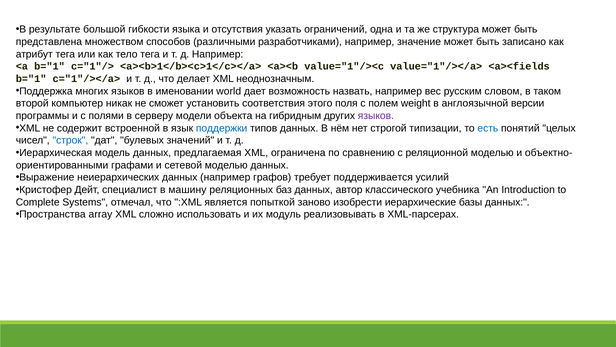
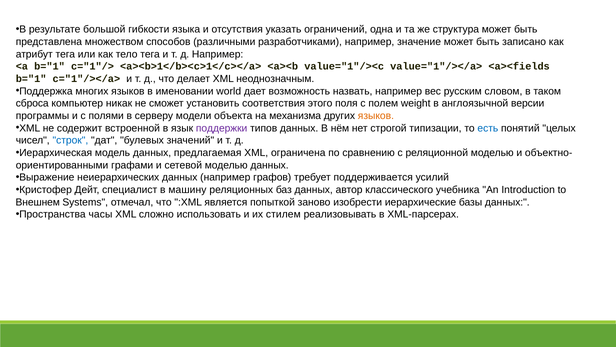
второй: второй -> сброса (32, 103)
гибридным: гибридным -> механизма (295, 116)
языков colour: purple -> orange (376, 116)
поддержки colour: blue -> purple (222, 128)
Complete: Complete -> Внешнем (38, 202)
array: array -> часы (100, 214)
модуль: модуль -> стилем (283, 214)
